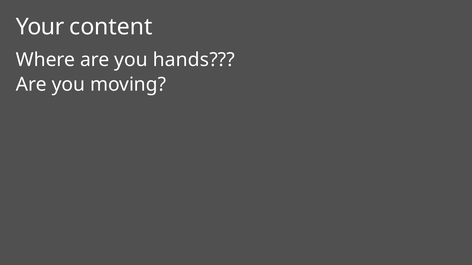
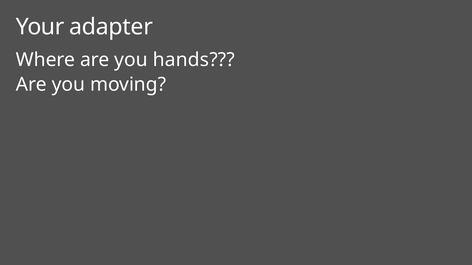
content: content -> adapter (111, 27)
